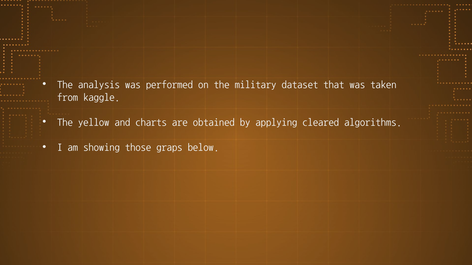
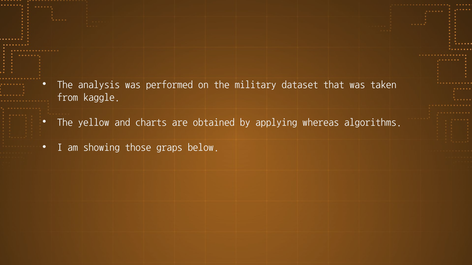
cleared: cleared -> whereas (321, 122)
